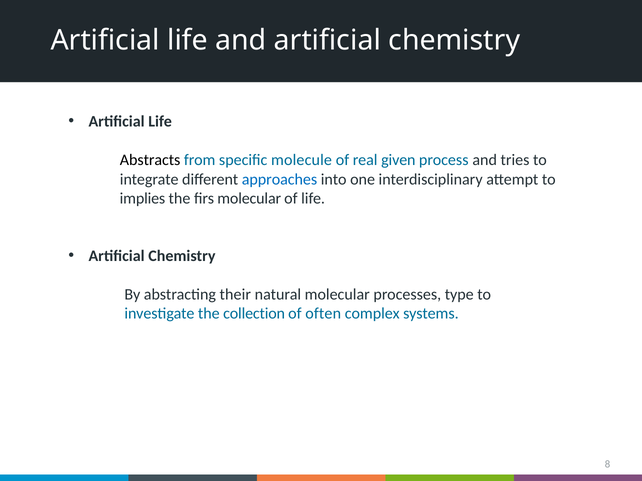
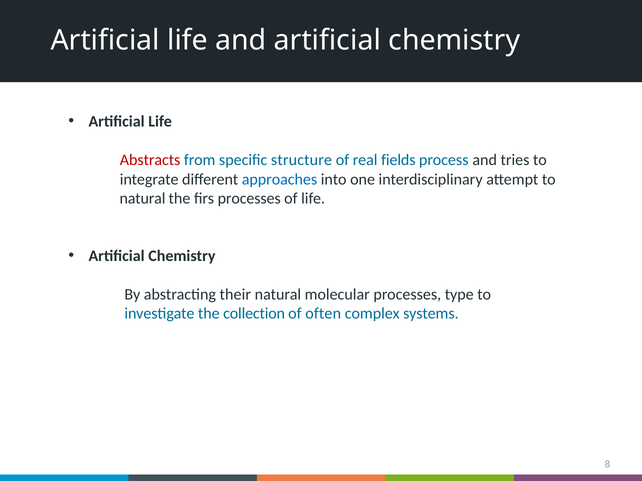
Abstracts colour: black -> red (150, 160)
molecule: molecule -> structure (302, 160)
given: given -> fields (398, 160)
implies: implies -> natural (142, 199)
firs molecular: molecular -> processes (249, 199)
